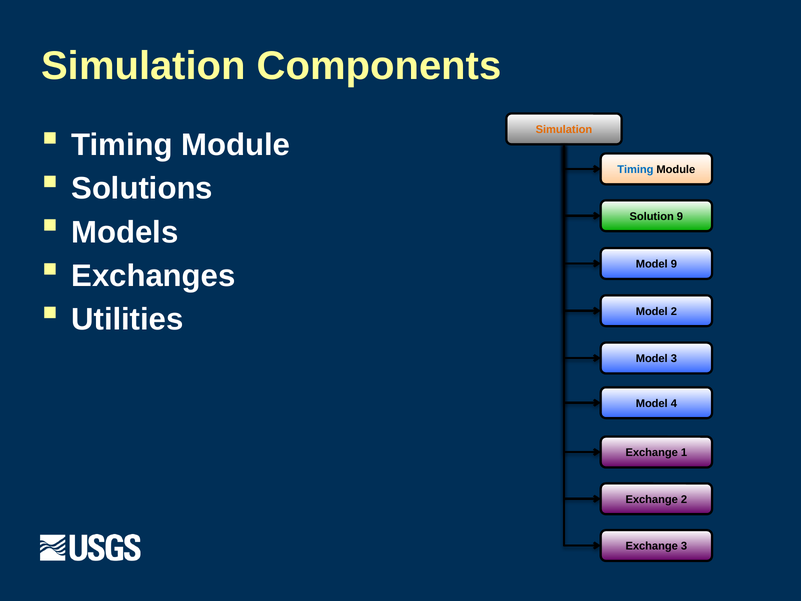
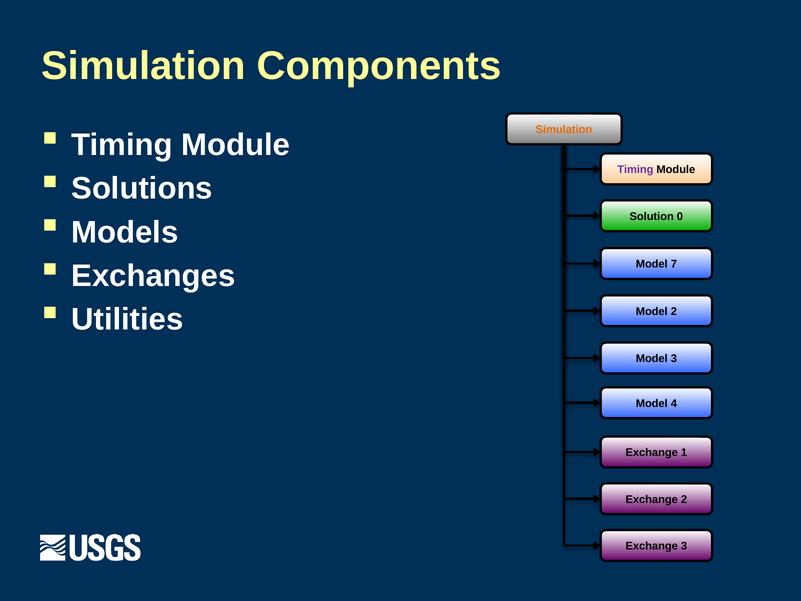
Timing colour: blue -> purple (635, 170)
Solution 9: 9 -> 0 (680, 216)
Model 9: 9 -> 7 (674, 264)
